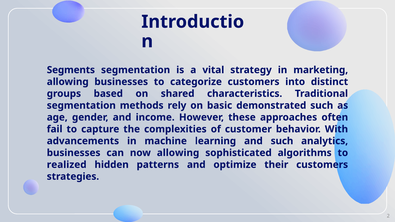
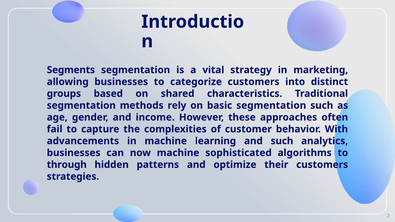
basic demonstrated: demonstrated -> segmentation (271, 106)
now allowing: allowing -> machine (178, 153)
realized: realized -> through (67, 165)
